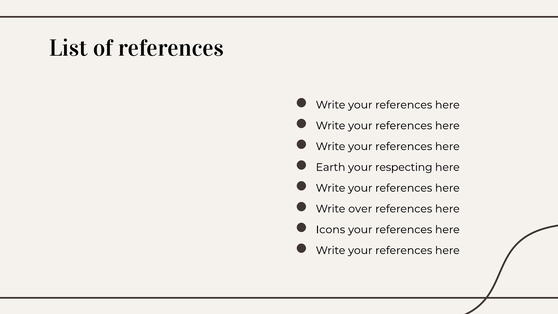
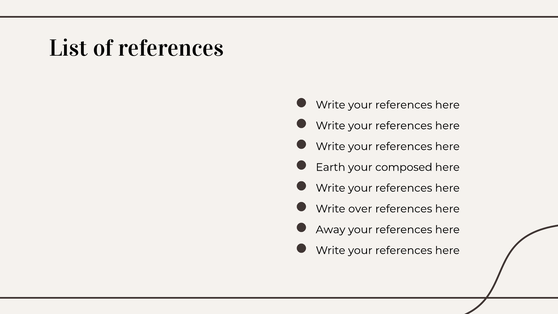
respecting: respecting -> composed (404, 167)
Icons: Icons -> Away (331, 230)
